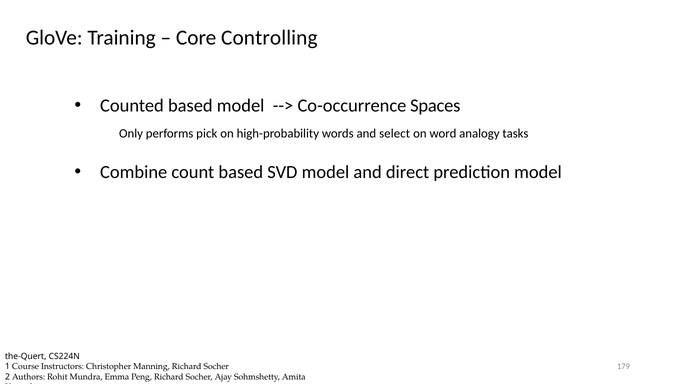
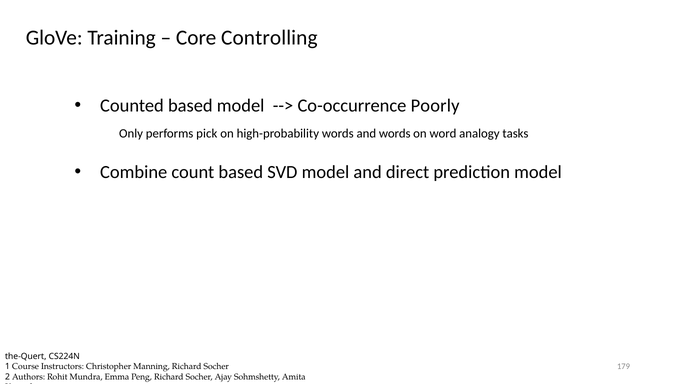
Spaces: Spaces -> Poorly (435, 105)
and select: select -> words (395, 134)
